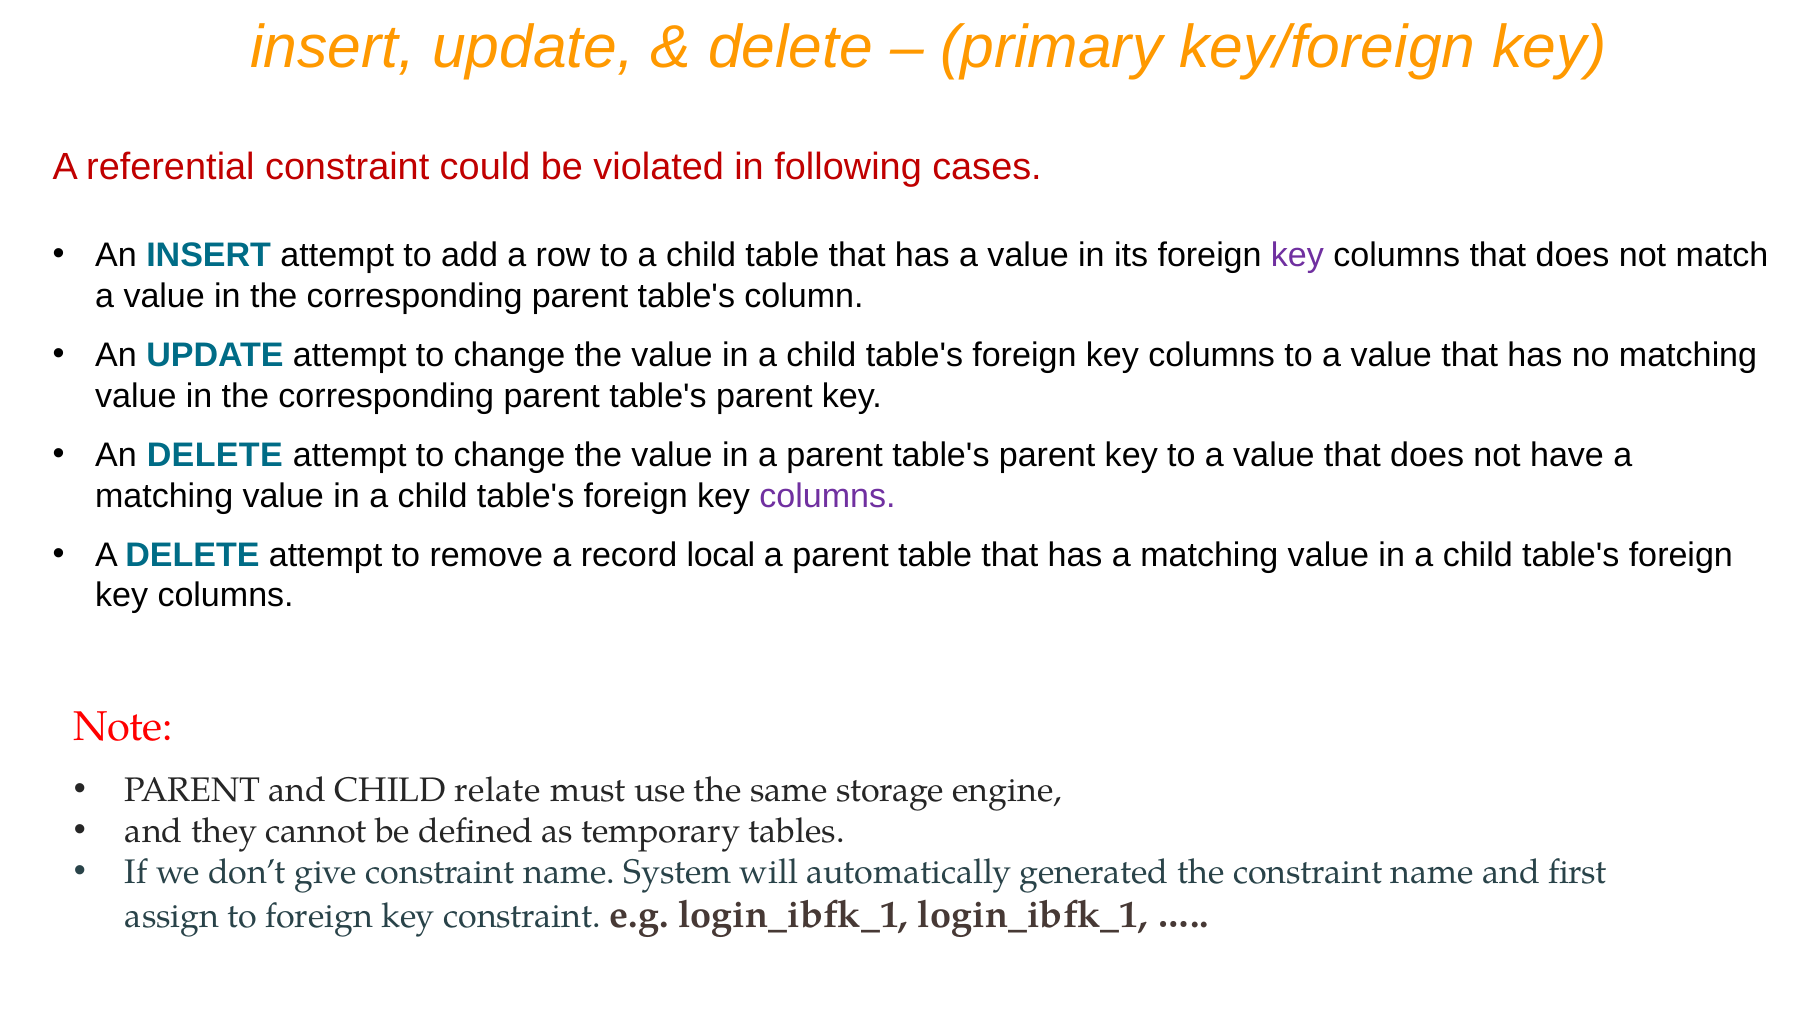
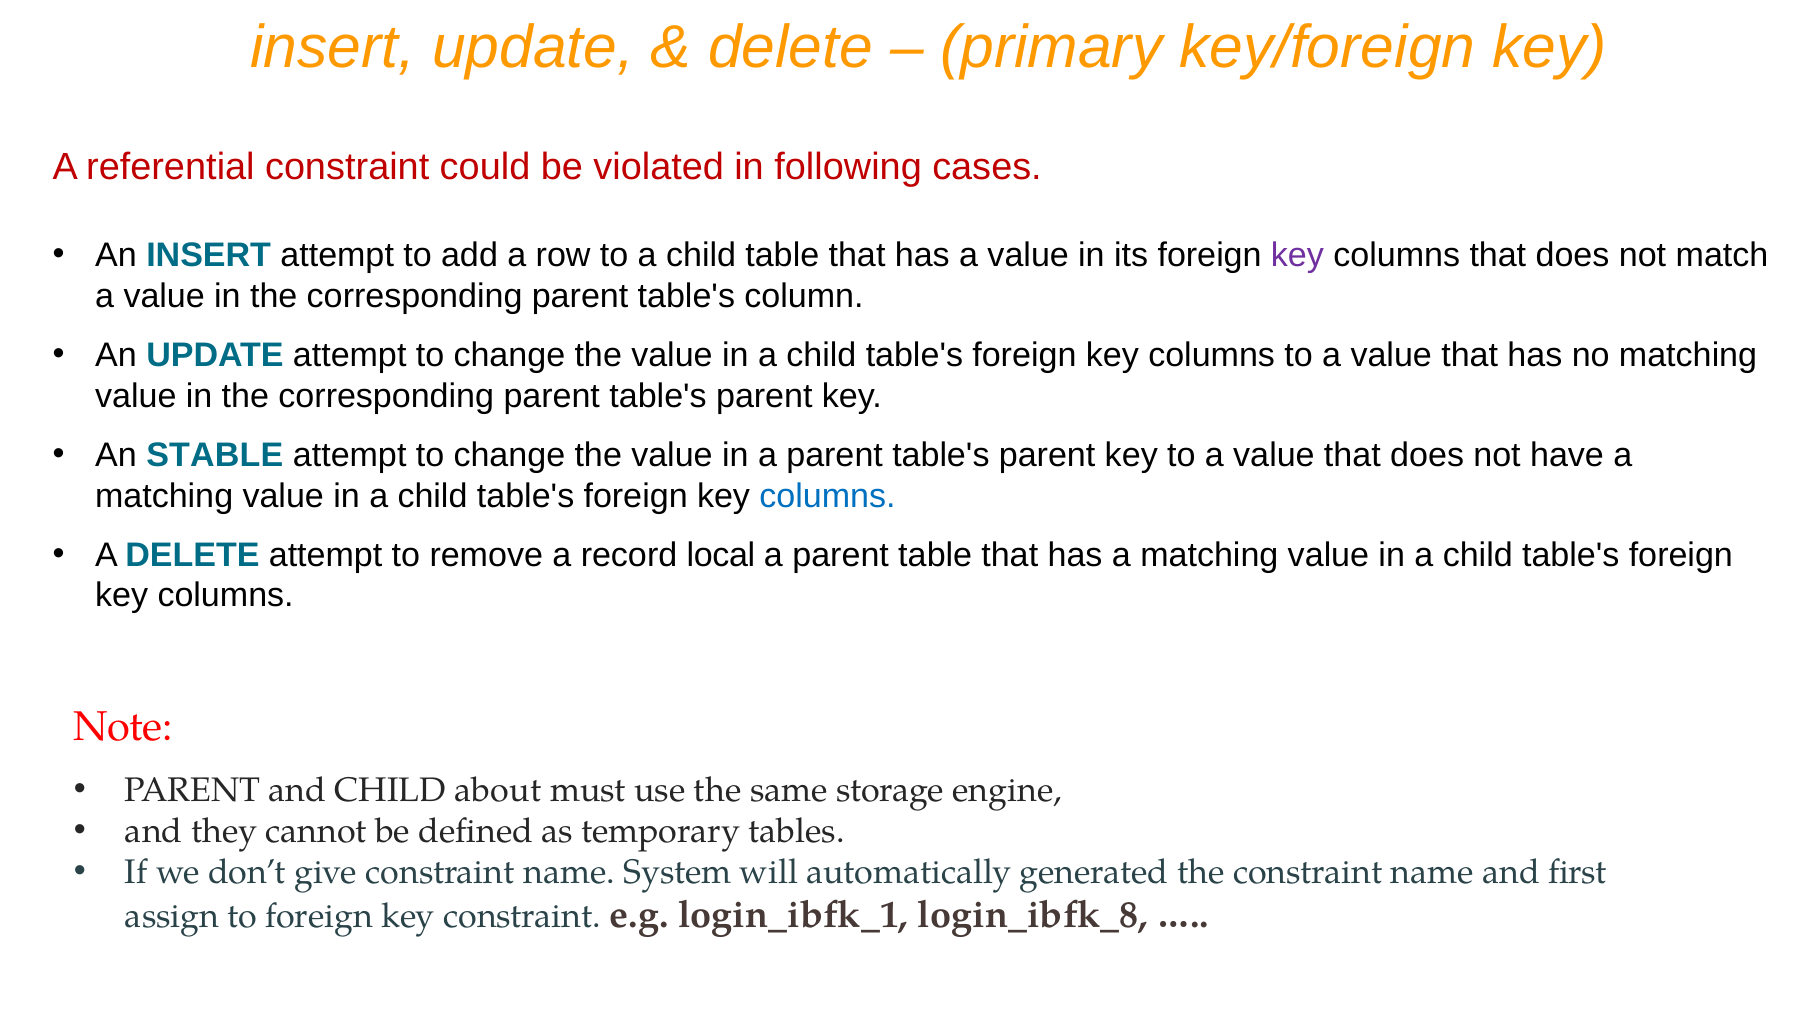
An DELETE: DELETE -> STABLE (215, 455)
columns colour: purple -> blue (827, 496)
relate: relate -> about (498, 791)
login_ibfk_1 login_ibfk_1: login_ibfk_1 -> login_ibfk_8 (1033, 916)
